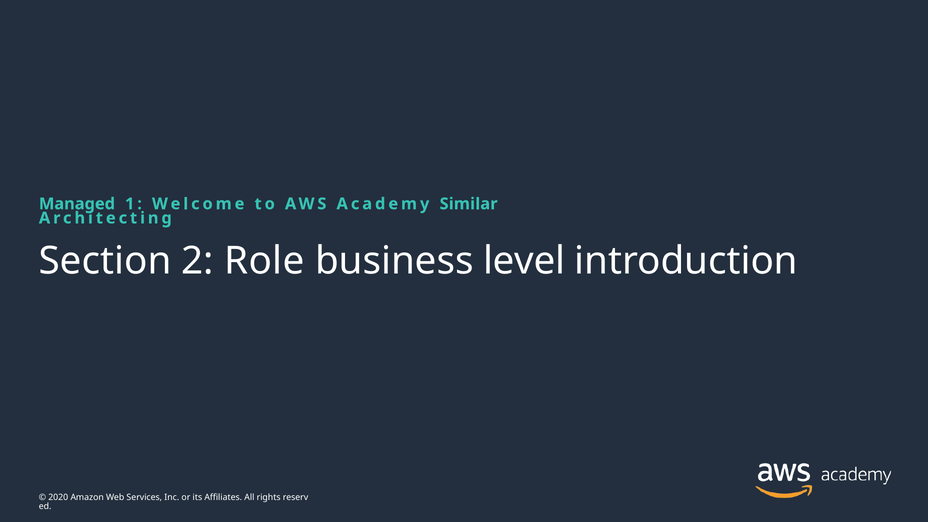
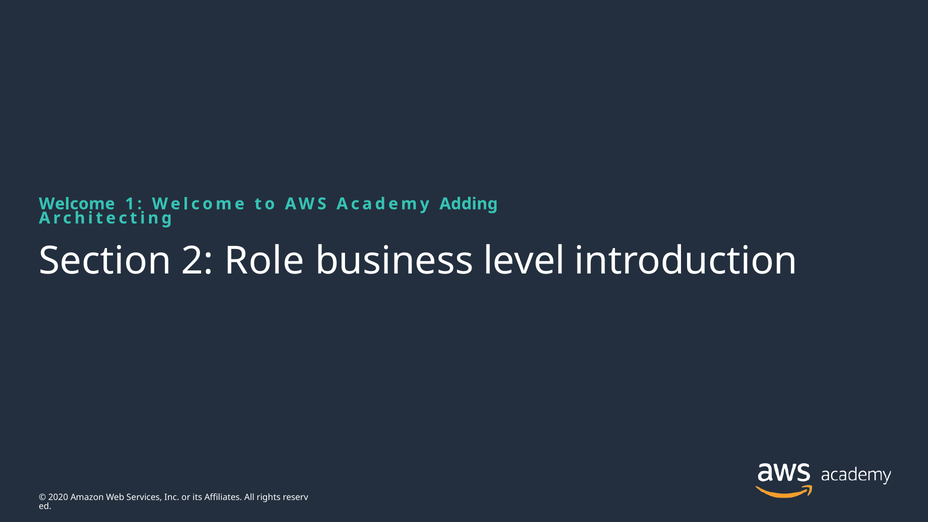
Managed: Managed -> Welcome (77, 204)
Similar: Similar -> Adding (469, 204)
